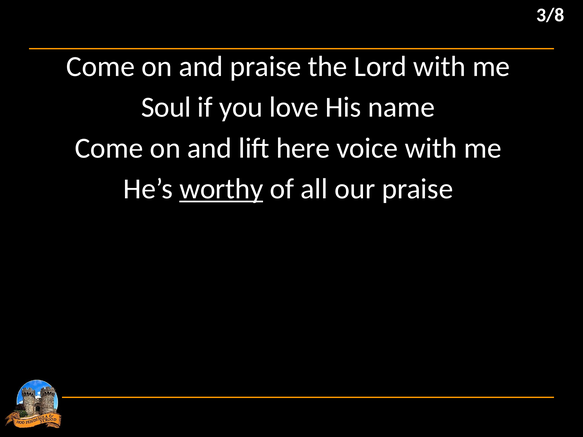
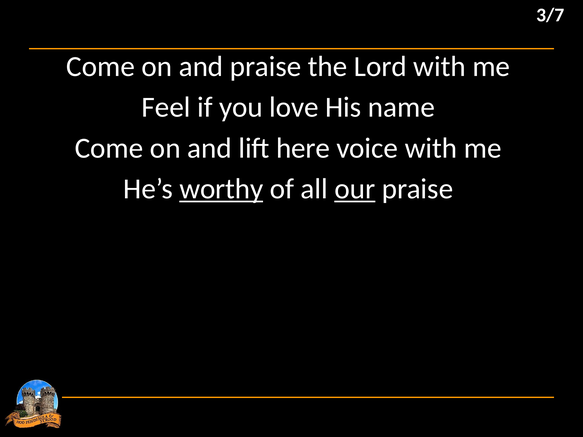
3/8: 3/8 -> 3/7 (550, 15)
Soul: Soul -> Feel (166, 107)
our underline: none -> present (355, 189)
